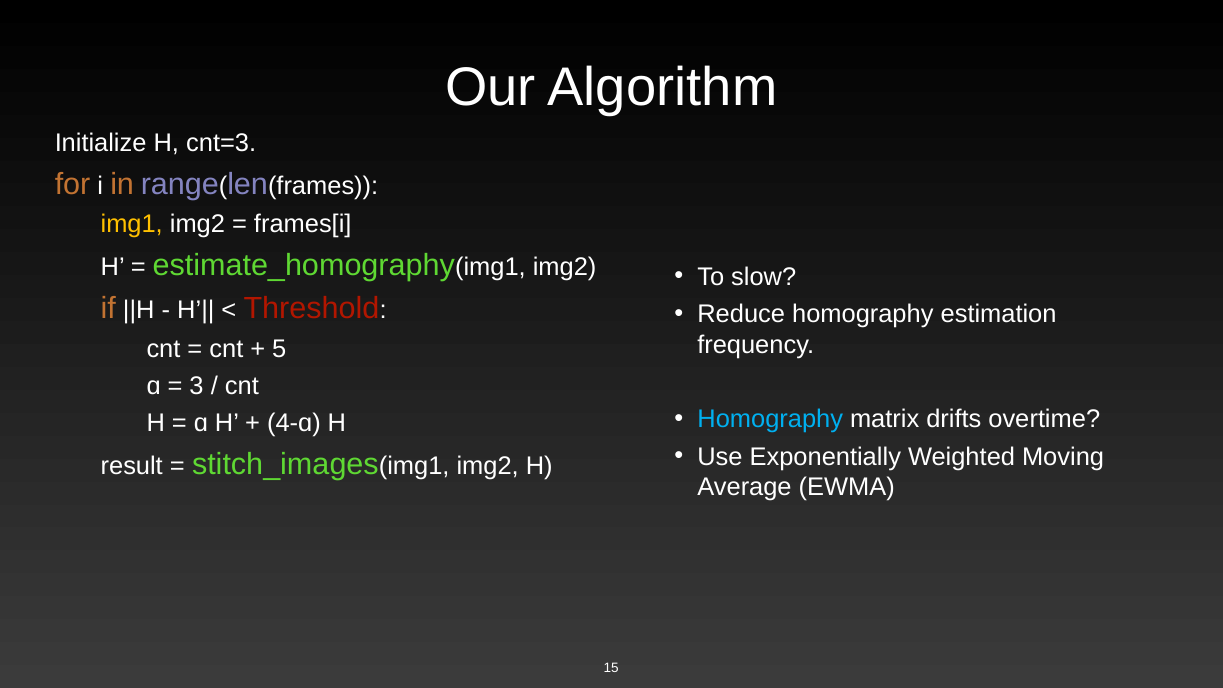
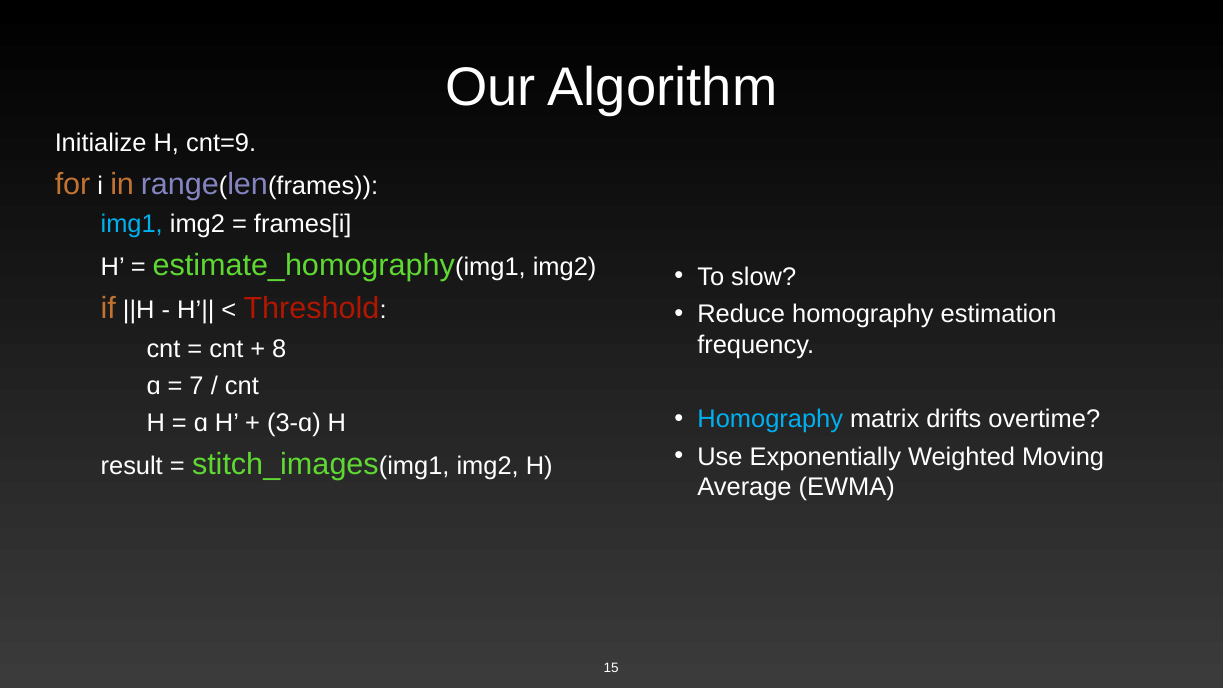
cnt=3: cnt=3 -> cnt=9 (221, 143)
img1 colour: yellow -> light blue (132, 224)
5: 5 -> 8 (279, 349)
3: 3 -> 7 (197, 386)
4-ɑ: 4-ɑ -> 3-ɑ (294, 423)
